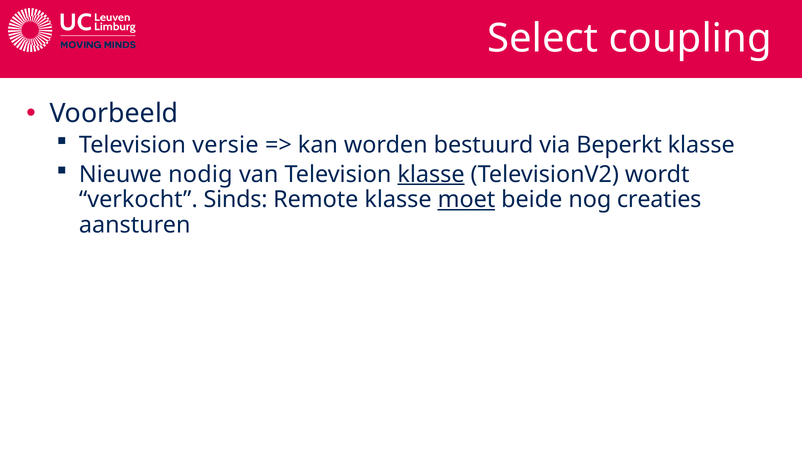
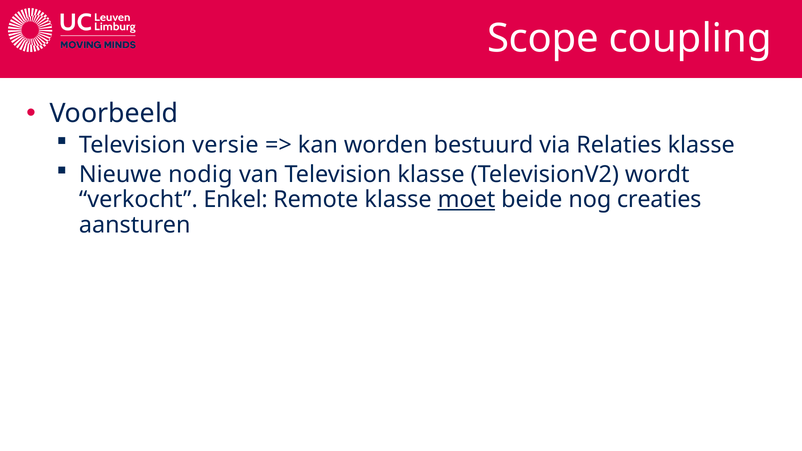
Select: Select -> Scope (543, 39)
Beperkt: Beperkt -> Relaties (619, 145)
klasse underline: present -> none (431, 174)
Sinds: Sinds -> Enkel (236, 200)
